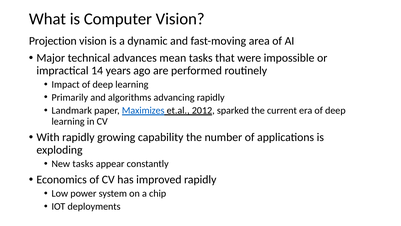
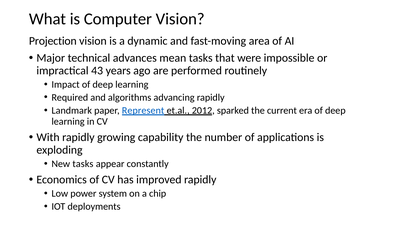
14: 14 -> 43 (97, 70)
Primarily: Primarily -> Required (70, 97)
Maximizes: Maximizes -> Represent (143, 110)
